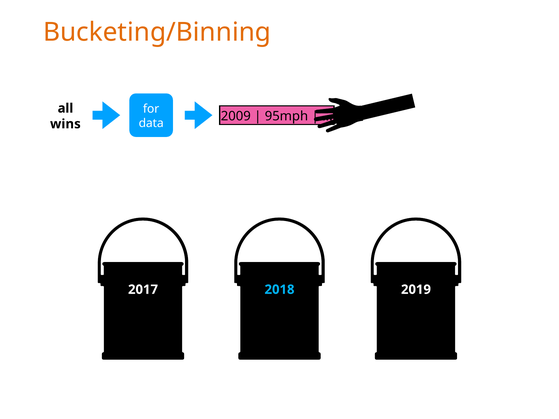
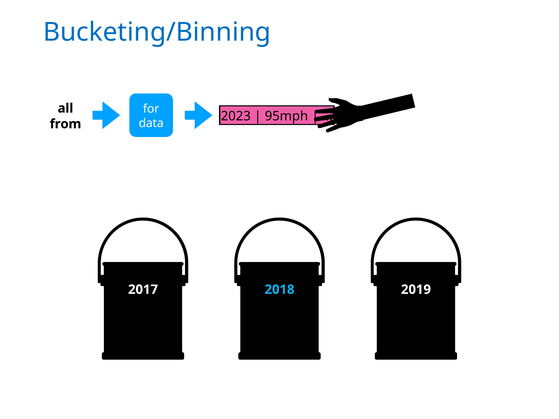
Bucketing/Binning colour: orange -> blue (157, 32)
2009: 2009 -> 2023 (236, 116)
wins: wins -> from (66, 124)
